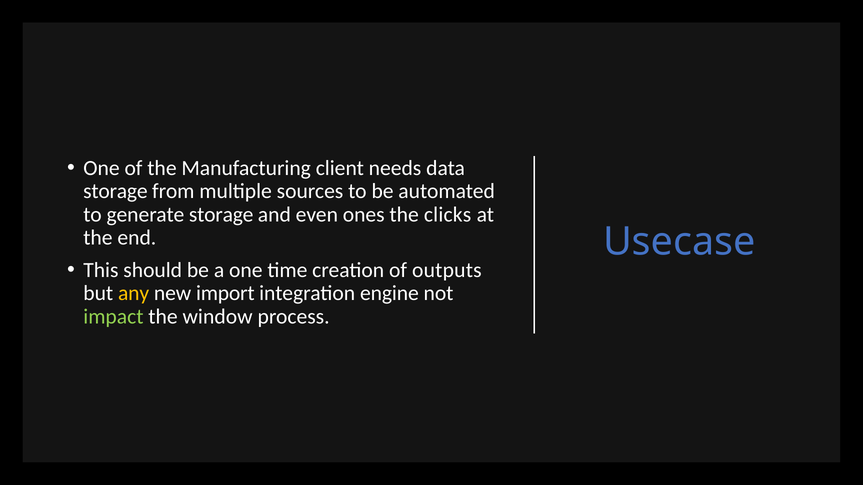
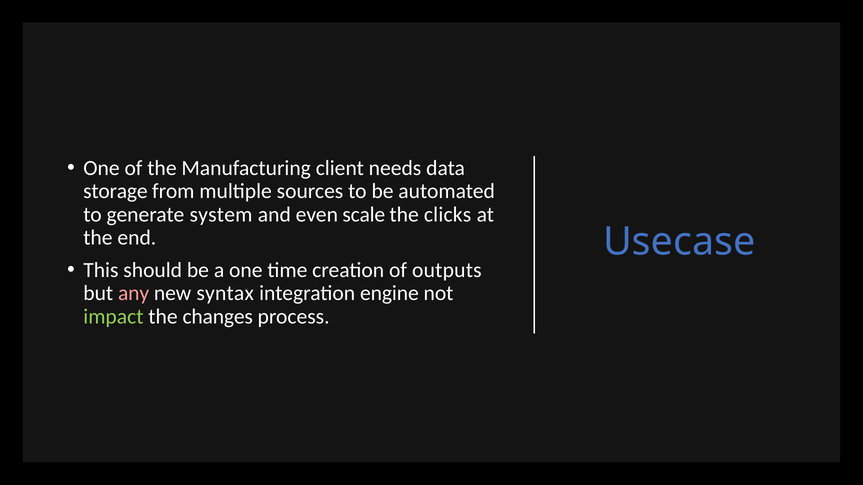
generate storage: storage -> system (221, 215)
ones: ones -> scale (364, 215)
any colour: yellow -> pink (134, 294)
import: import -> syntax (225, 294)
window: window -> changes (218, 317)
